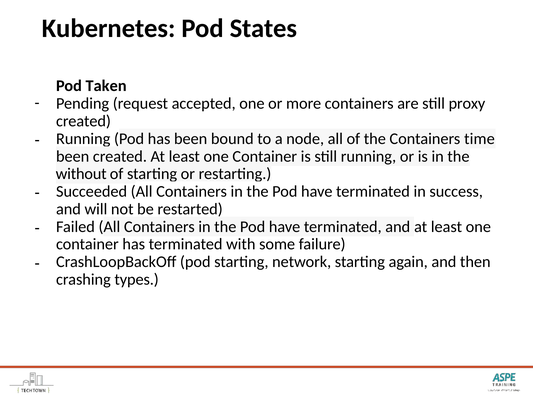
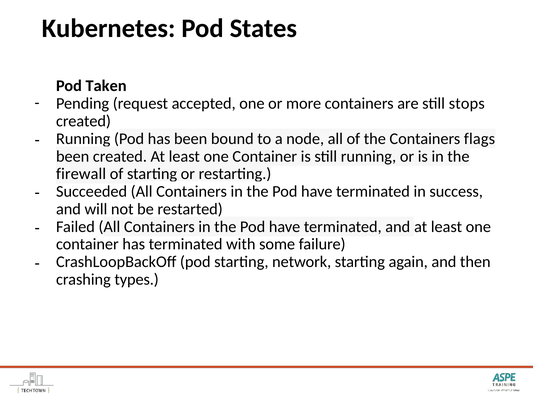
proxy: proxy -> stops (467, 103)
time: time -> flags (479, 139)
without: without -> firewall (81, 174)
